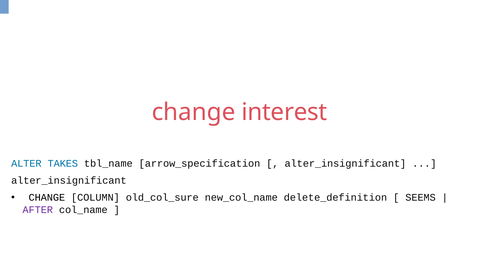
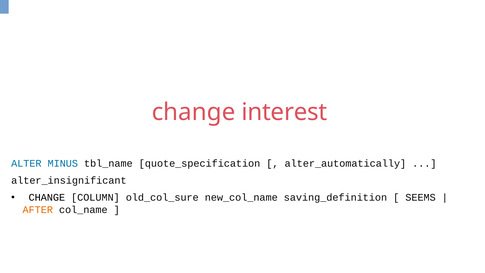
TAKES: TAKES -> MINUS (63, 164)
arrow_specification: arrow_specification -> quote_specification (200, 164)
alter_insignificant: alter_insignificant -> alter_automatically (345, 164)
delete_definition: delete_definition -> saving_definition (335, 197)
AFTER colour: purple -> orange (38, 210)
